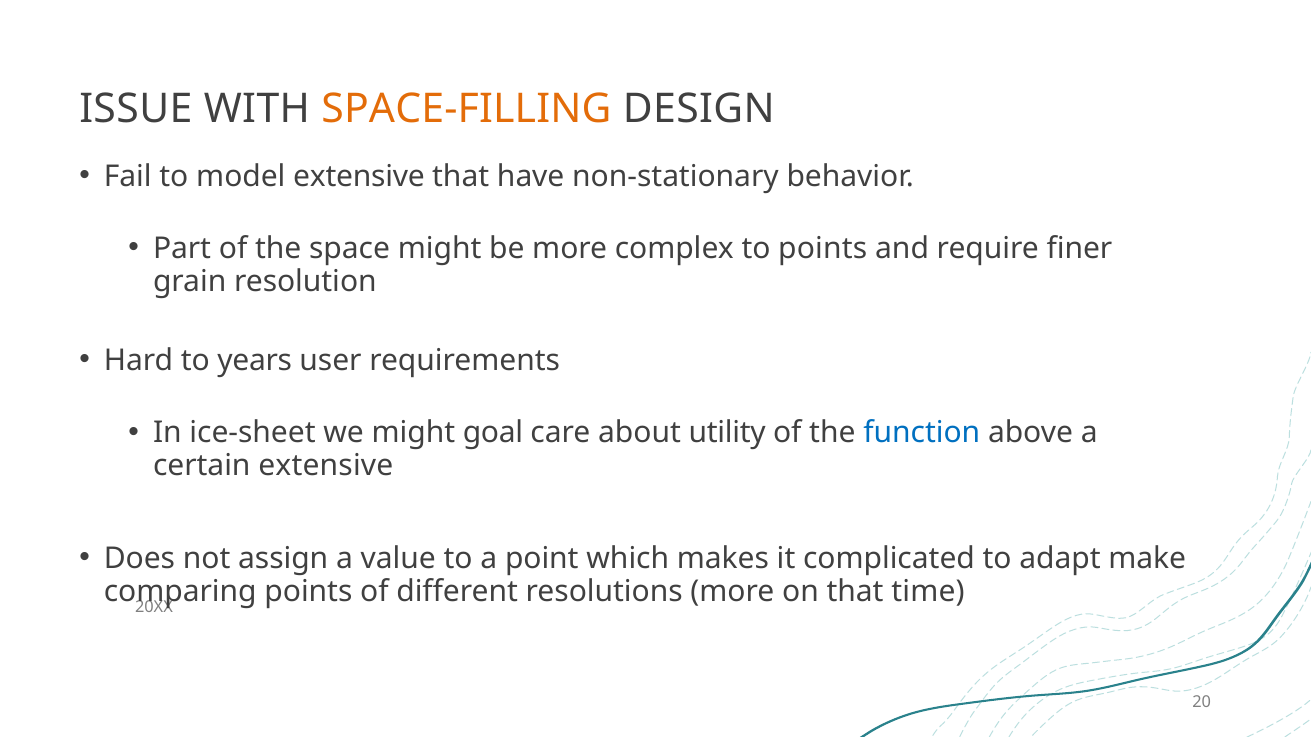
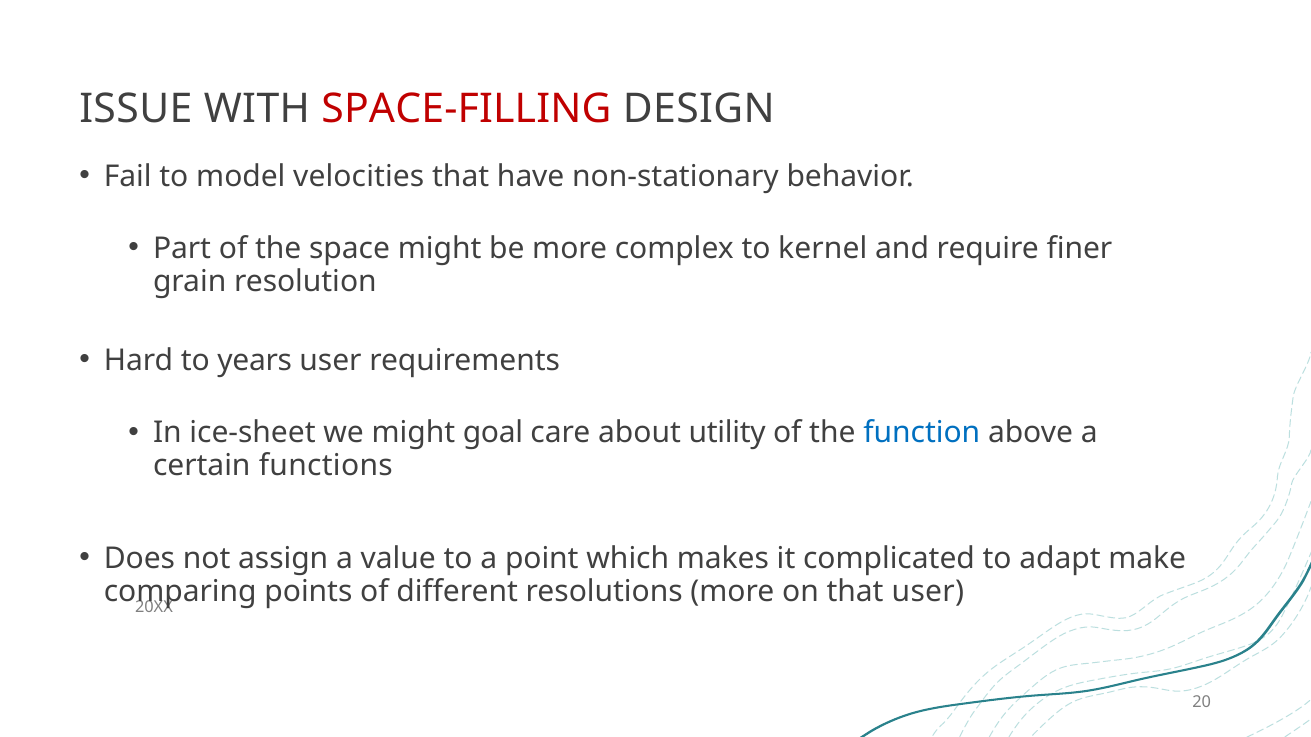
SPACE-FILLING colour: orange -> red (466, 109)
model extensive: extensive -> velocities (359, 176)
to points: points -> kernel (823, 249)
certain extensive: extensive -> functions (326, 466)
that time: time -> user (928, 592)
